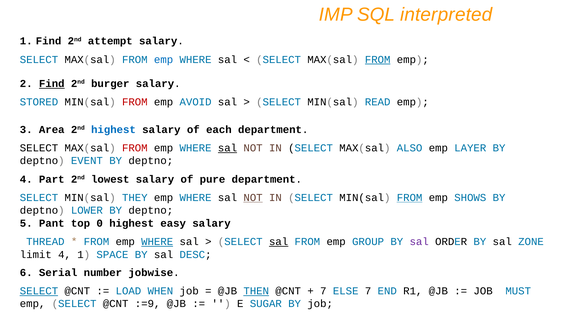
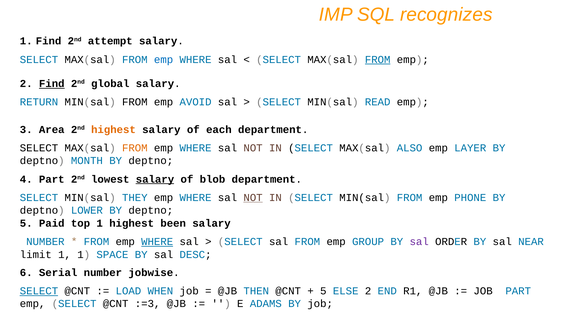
interpreted: interpreted -> recognizes (446, 15)
burger: burger -> global (110, 84)
STORED: STORED -> RETURN (39, 102)
FROM colour: red -> black (135, 102)
highest colour: blue -> orange (113, 130)
FROM colour: red -> orange (135, 148)
sal underline: present -> none (227, 148)
EVENT: EVENT -> MONTH (87, 161)
salary underline: none -> present (155, 179)
pure: pure -> blob (212, 179)
FROM underline: present -> none (410, 198)
SHOWS: SHOWS -> PHONE (470, 198)
Pant: Pant -> Paid (52, 224)
top 0: 0 -> 1 (100, 224)
easy: easy -> been (173, 224)
THREAD: THREAD -> NUMBER (45, 242)
sal underline: present -> none (279, 242)
ZONE: ZONE -> NEAR (531, 242)
limit 4: 4 -> 1 (65, 255)
THEN underline: present -> none (256, 291)
7: 7 -> 5 (323, 291)
ELSE 7: 7 -> 2 (368, 291)
JOB MUST: MUST -> PART (518, 291)
:=9: :=9 -> :=3 (148, 304)
SUGAR: SUGAR -> ADAMS (266, 304)
